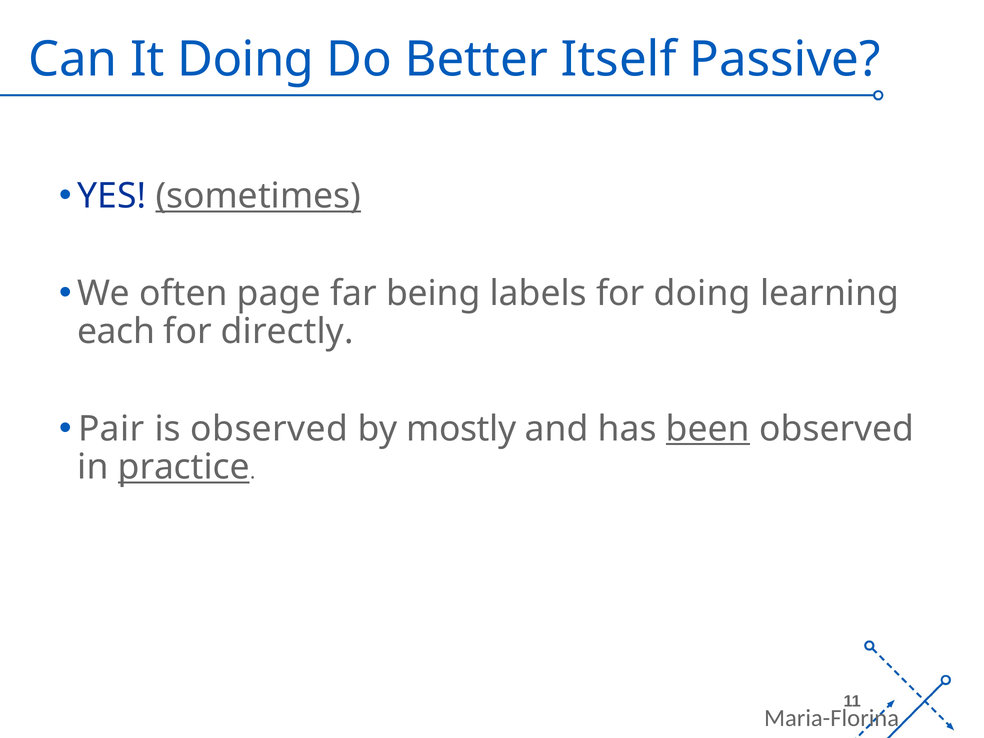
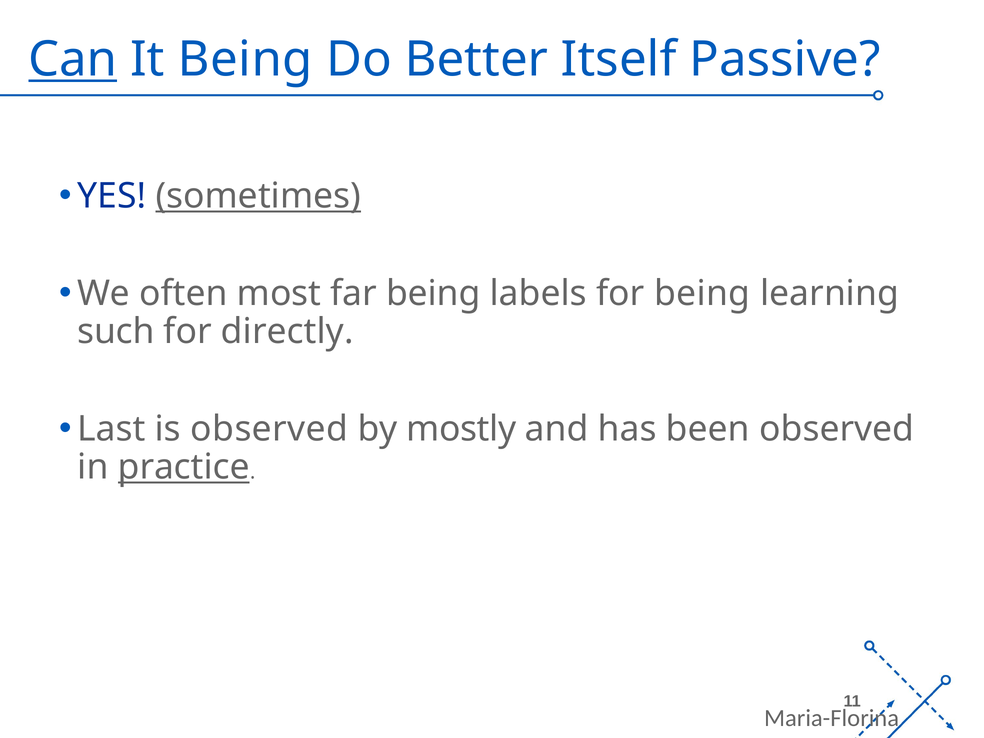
Can underline: none -> present (73, 60)
It Doing: Doing -> Being (245, 60)
page: page -> most (279, 293)
for doing: doing -> being (702, 293)
each: each -> such (116, 332)
Pair: Pair -> Last (111, 429)
been underline: present -> none (708, 429)
